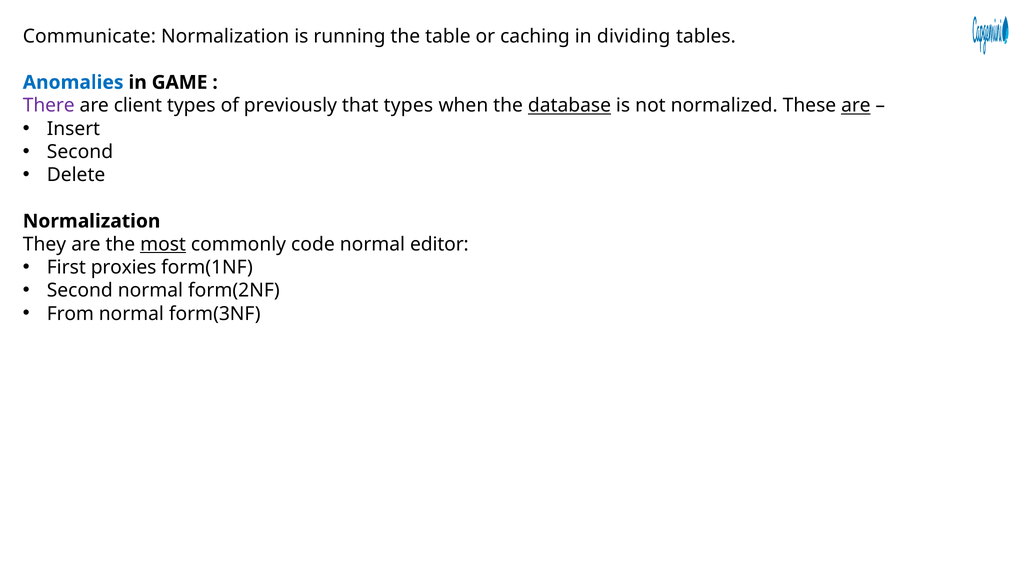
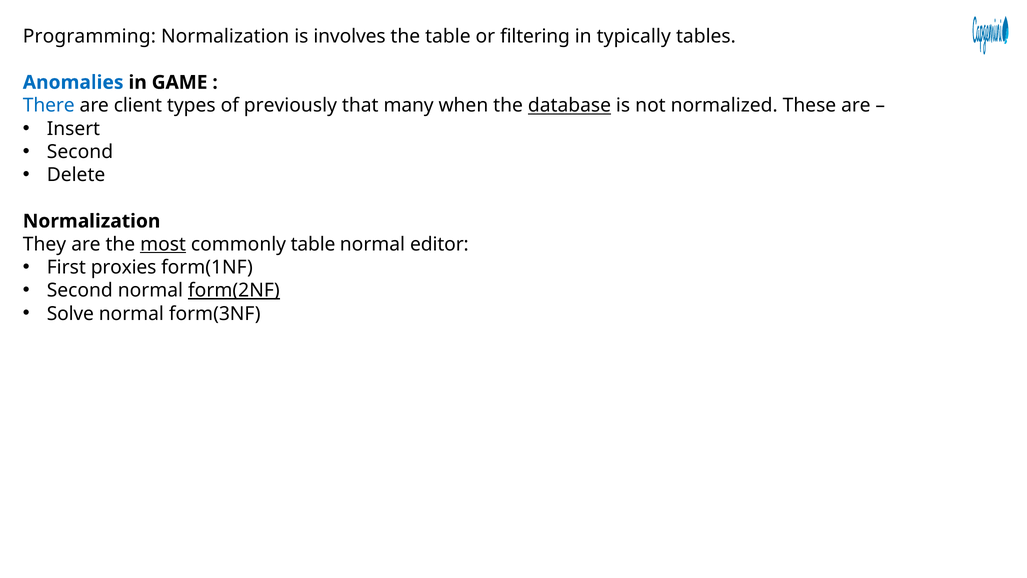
Communicate: Communicate -> Programming (89, 36)
running: running -> involves (349, 36)
caching: caching -> filtering (535, 36)
dividing: dividing -> typically (634, 36)
There colour: purple -> blue (49, 106)
that types: types -> many (409, 106)
are underline: present -> none (856, 106)
commonly code: code -> table (313, 244)
form(2NF underline: none -> present (234, 290)
From: From -> Solve (70, 313)
